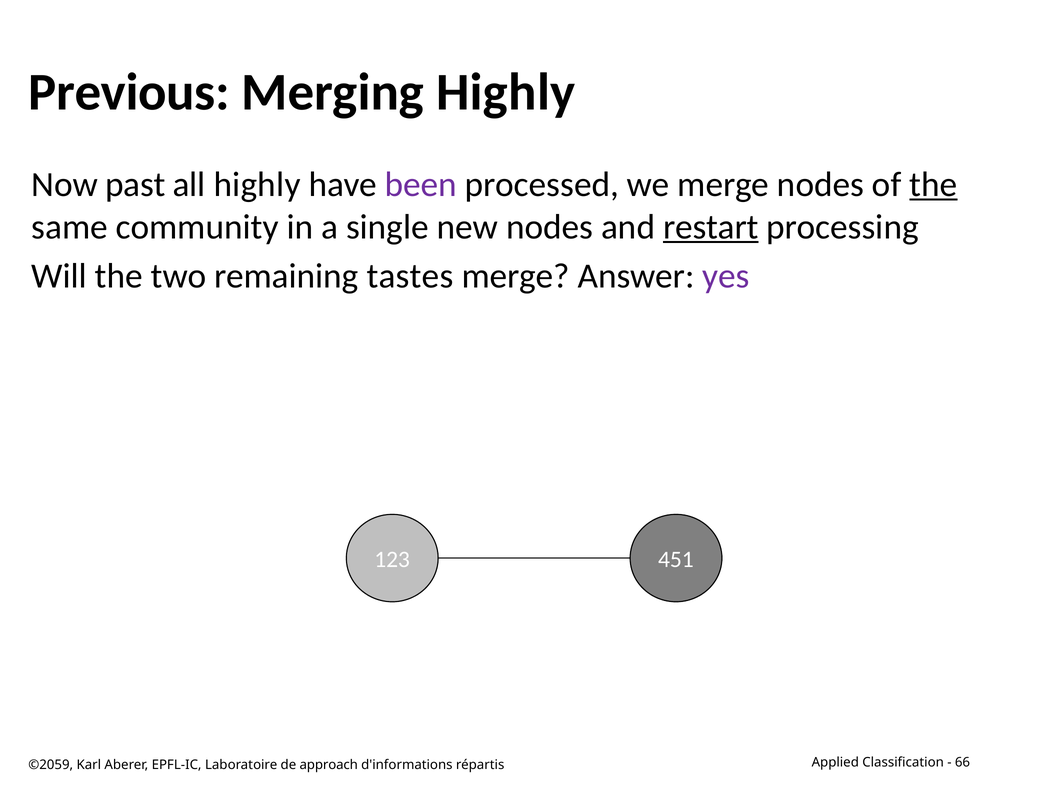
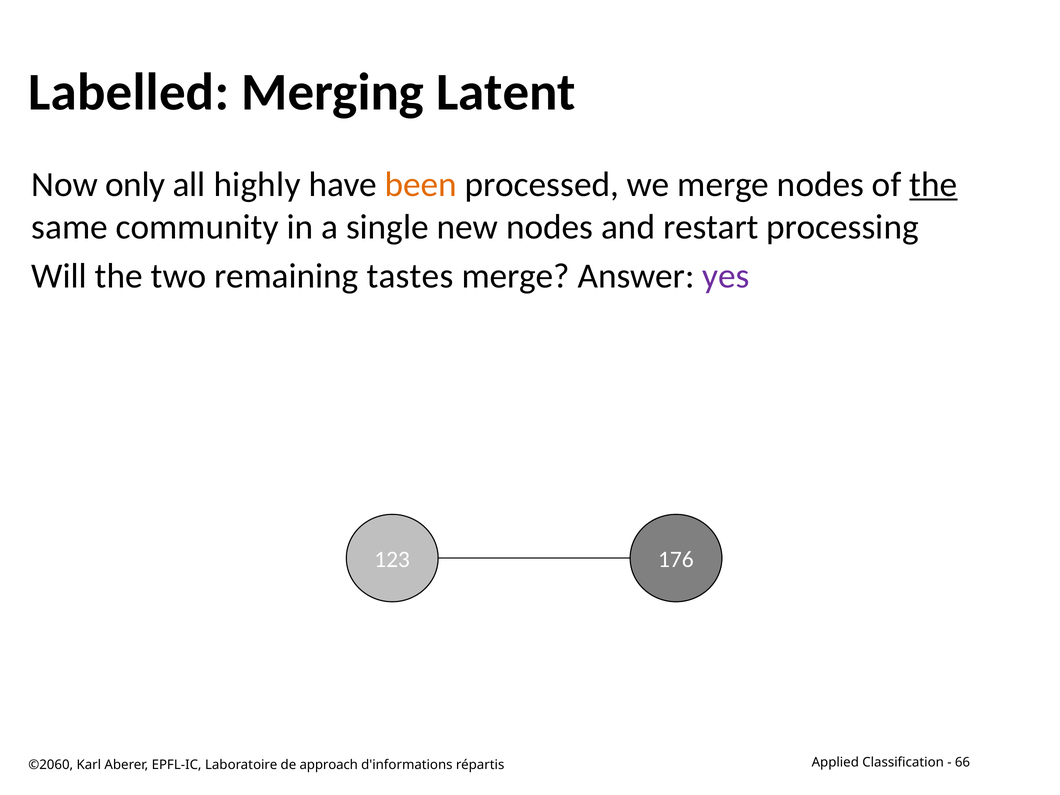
Previous: Previous -> Labelled (129, 92)
Merging Highly: Highly -> Latent (506, 92)
past: past -> only (135, 184)
been colour: purple -> orange (421, 184)
restart underline: present -> none (711, 227)
451: 451 -> 176 (676, 560)
©2059: ©2059 -> ©2060 (51, 765)
